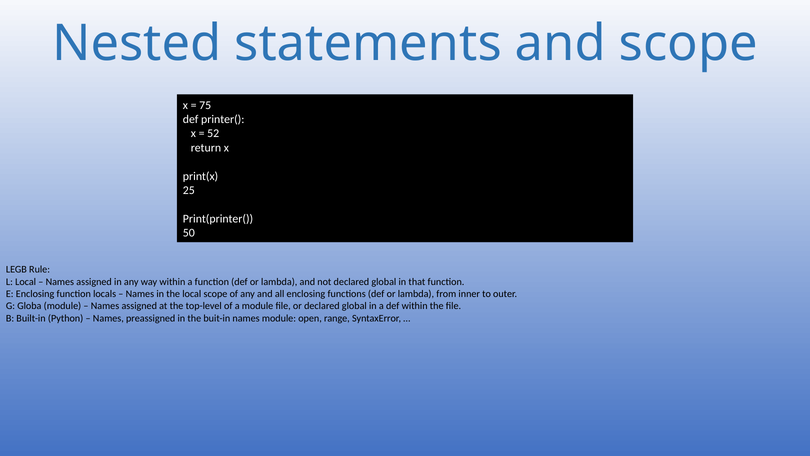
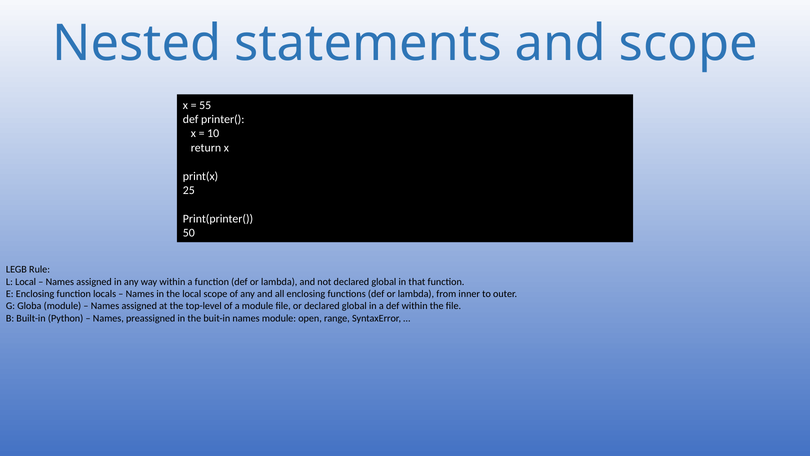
75: 75 -> 55 (205, 105)
52: 52 -> 10 (213, 133)
